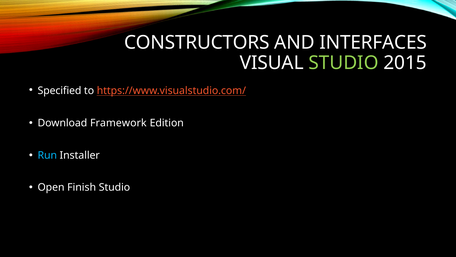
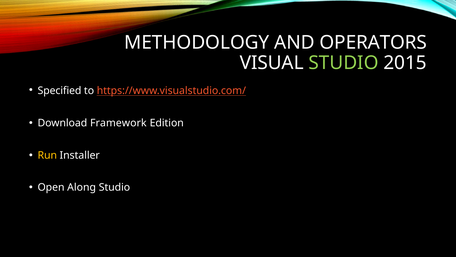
CONSTRUCTORS: CONSTRUCTORS -> METHODOLOGY (197, 42)
INTERFACES: INTERFACES -> OPERATORS (373, 42)
Run colour: light blue -> yellow (47, 155)
Finish: Finish -> Along (82, 187)
